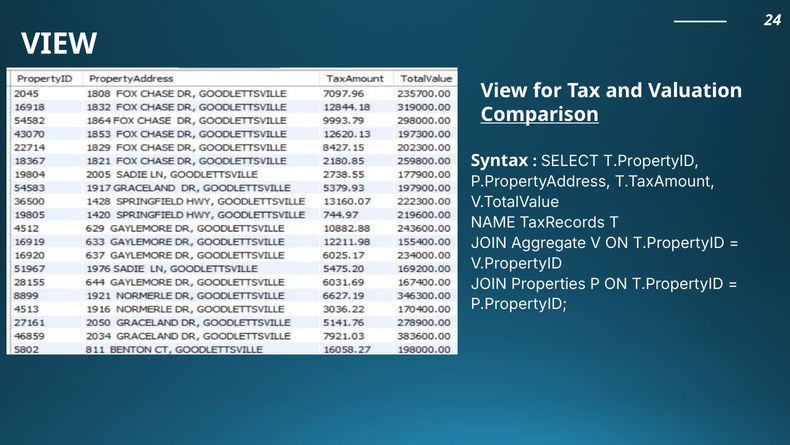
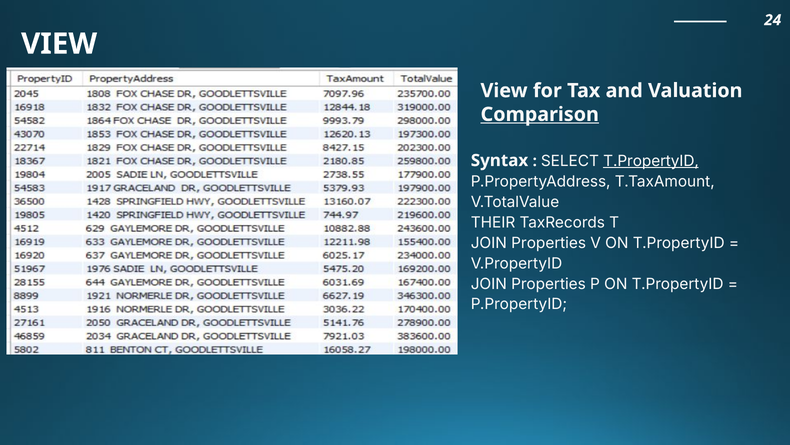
T.PropertyID underline: none -> present (651, 161)
NAME: NAME -> THEIR (493, 222)
Aggregate: Aggregate -> Properties (549, 243)
